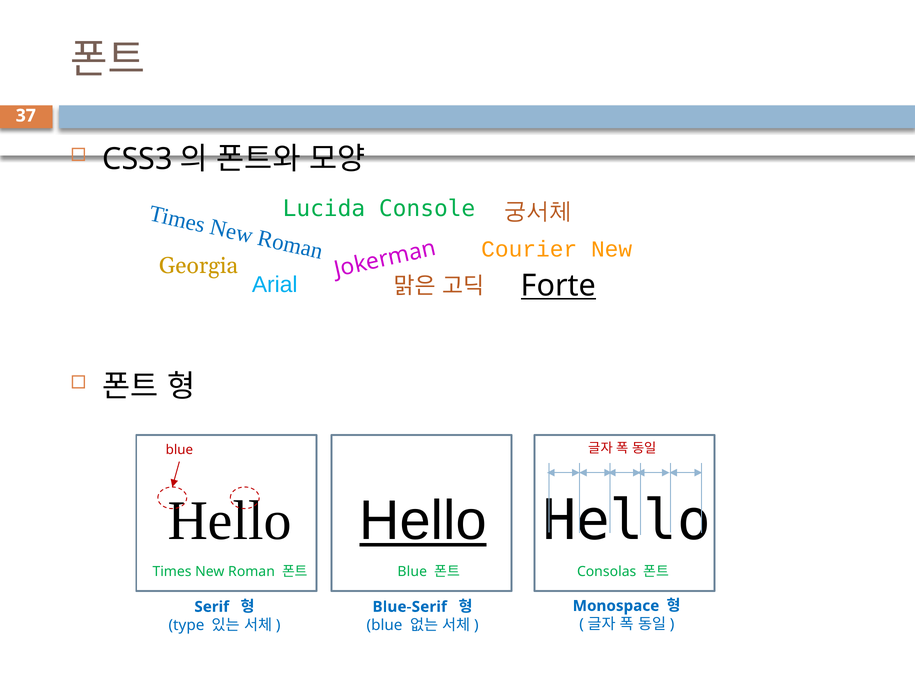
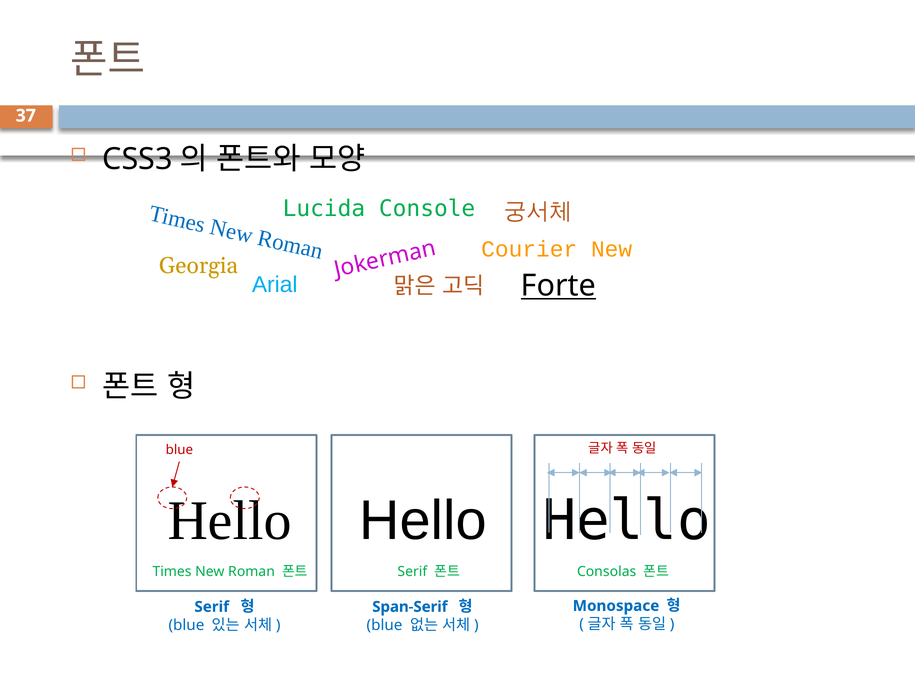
Hello underline: present -> none (423, 521)
Blue: Blue -> Serif (412, 572)
Blue-Serif: Blue-Serif -> Span-Serif (410, 607)
type: type -> blue (186, 625)
